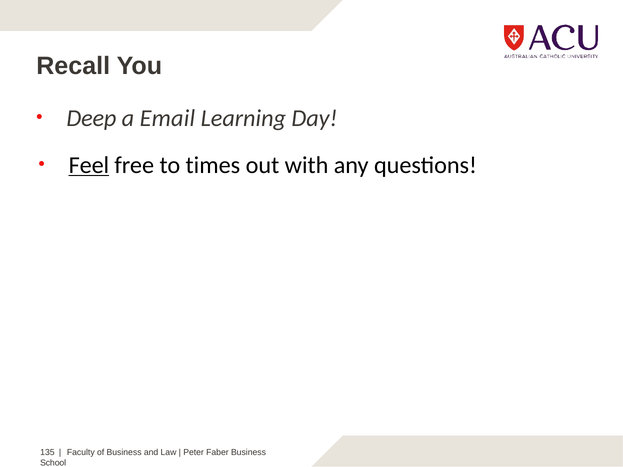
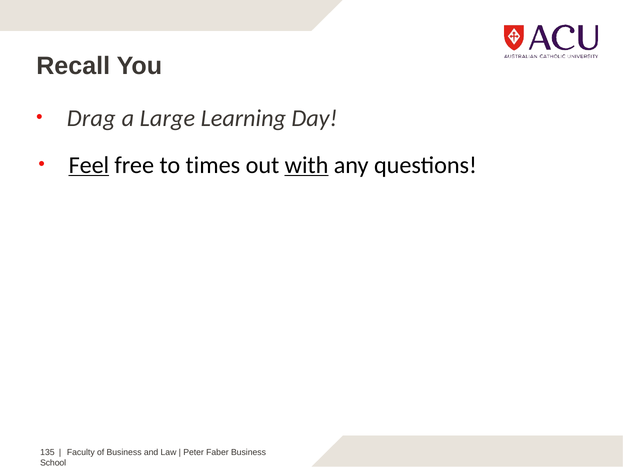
Deep: Deep -> Drag (91, 118)
Email: Email -> Large (167, 118)
with underline: none -> present (307, 165)
